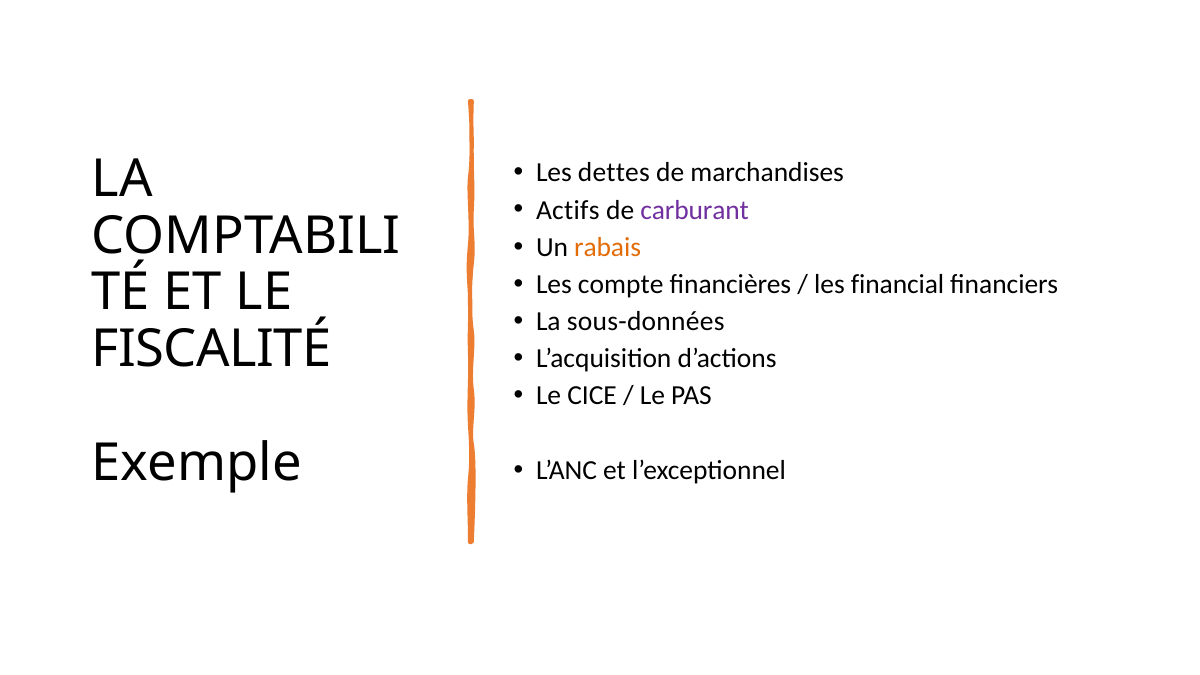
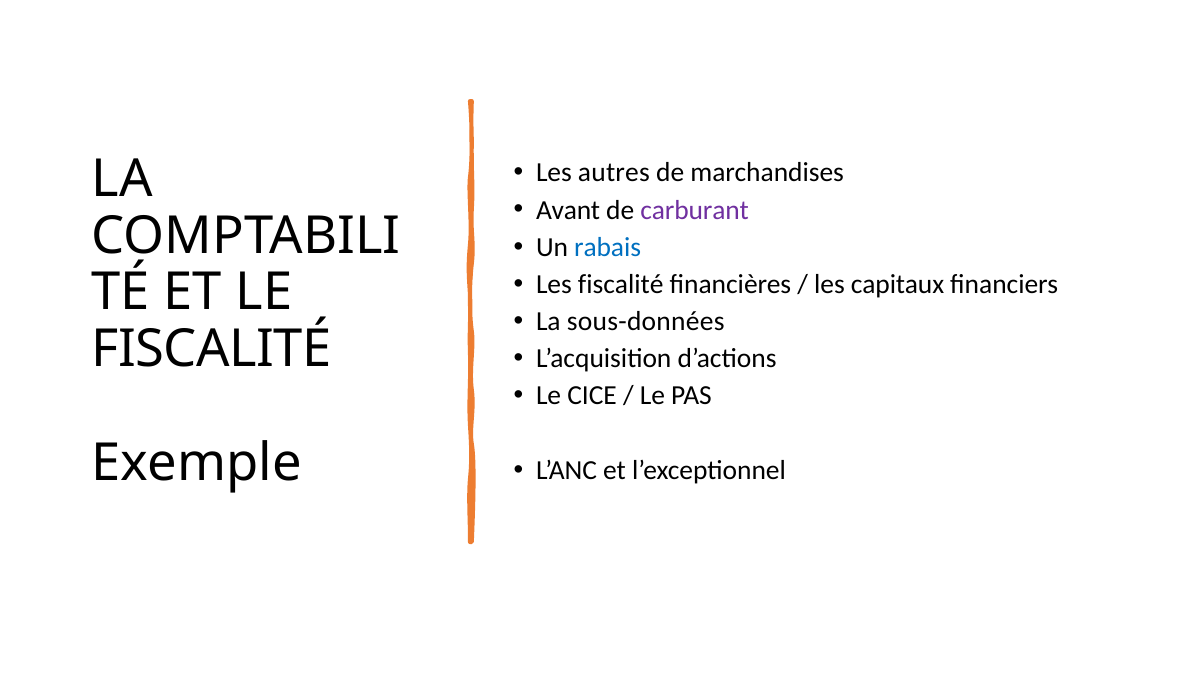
dettes: dettes -> autres (614, 173)
Actifs: Actifs -> Avant (568, 210)
rabais colour: orange -> blue (608, 247)
Les compte: compte -> fiscalité (621, 284)
financial: financial -> capitaux (898, 284)
